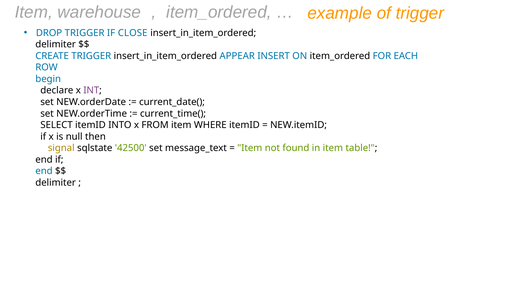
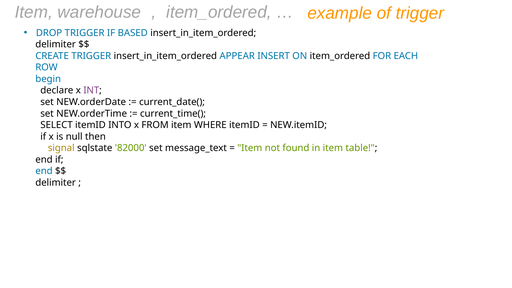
CLOSE: CLOSE -> BASED (133, 33)
42500: 42500 -> 82000 (131, 148)
